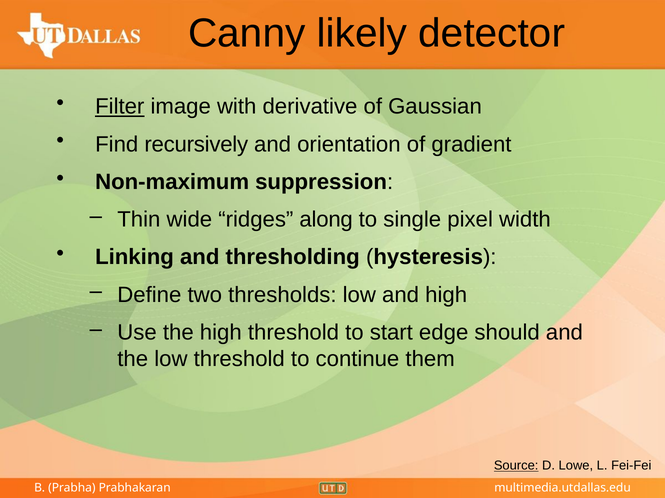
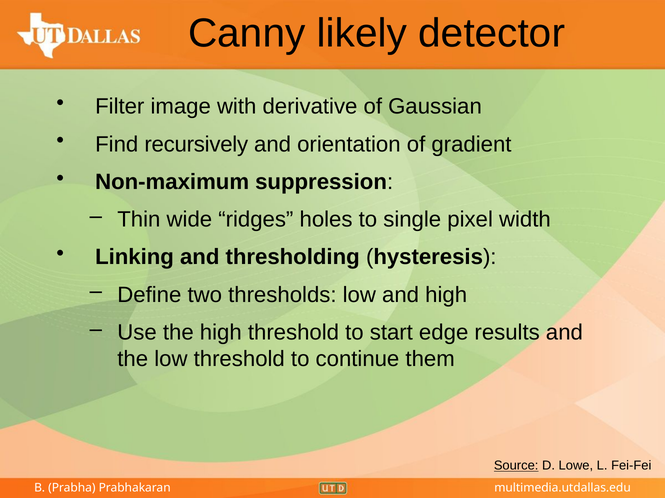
Filter underline: present -> none (120, 107)
along: along -> holes (326, 220)
should: should -> results (507, 333)
